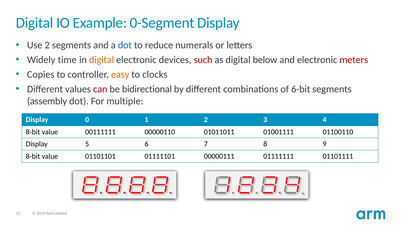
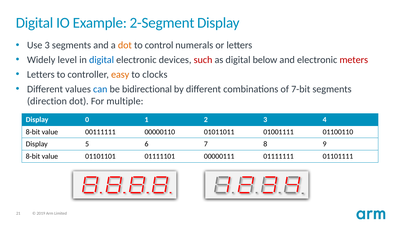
0-Segment: 0-Segment -> 2-Segment (162, 23)
Use 2: 2 -> 3 (47, 45)
dot colour: blue -> orange (125, 45)
reduce: reduce -> control (159, 45)
time: time -> level (67, 60)
digital colour: orange -> blue (102, 60)
Copies: Copies -> Letters (41, 74)
can colour: red -> blue (100, 89)
6-bit: 6-bit -> 7-bit (301, 89)
assembly: assembly -> direction (47, 101)
